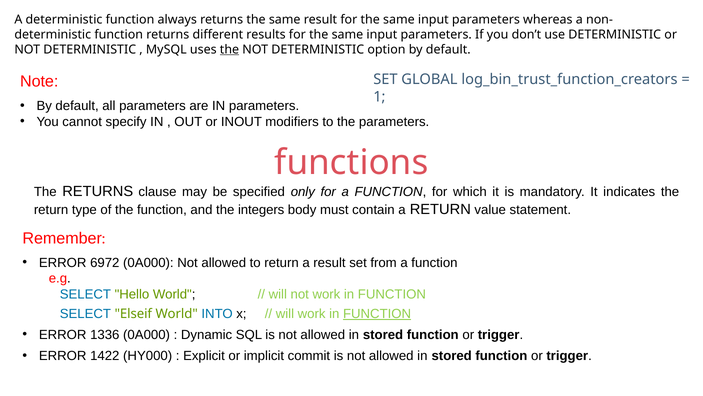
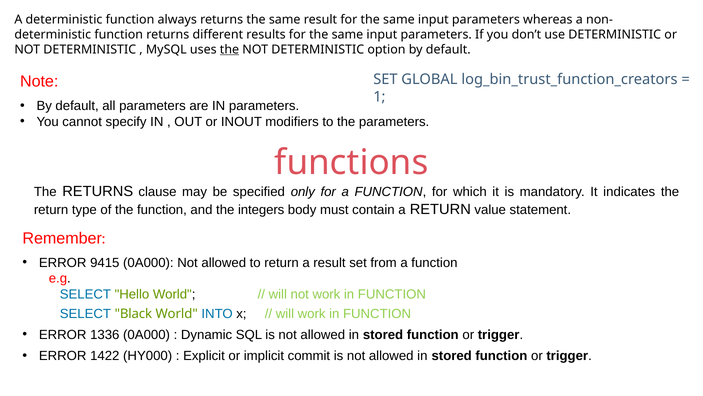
6972: 6972 -> 9415 (105, 262)
Elseif: Elseif -> Black (133, 313)
FUNCTION underline: present -> none (377, 313)
